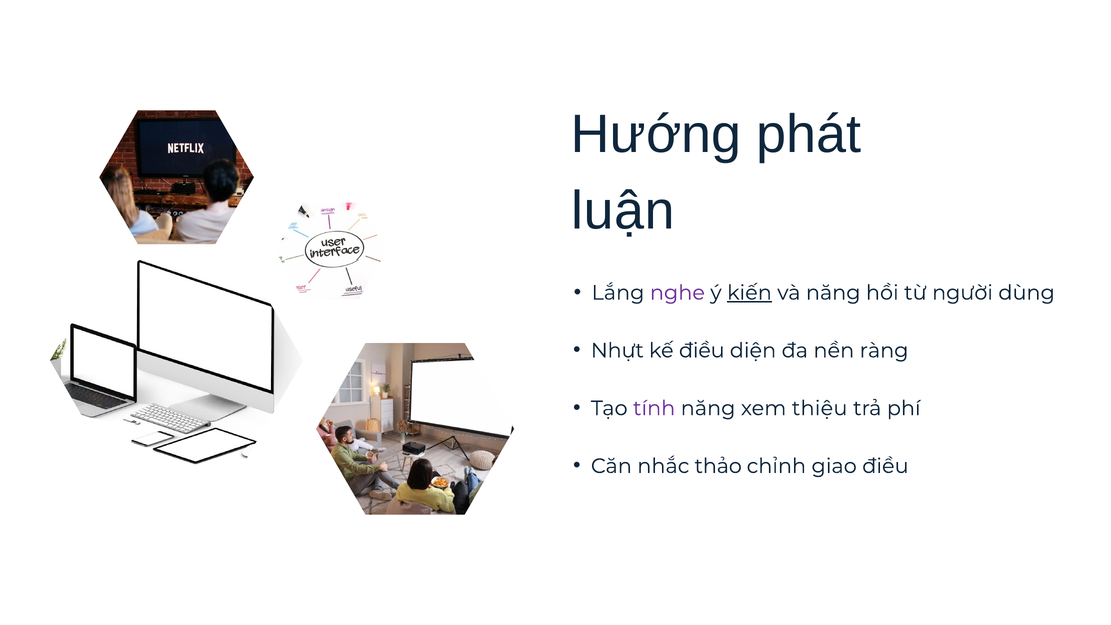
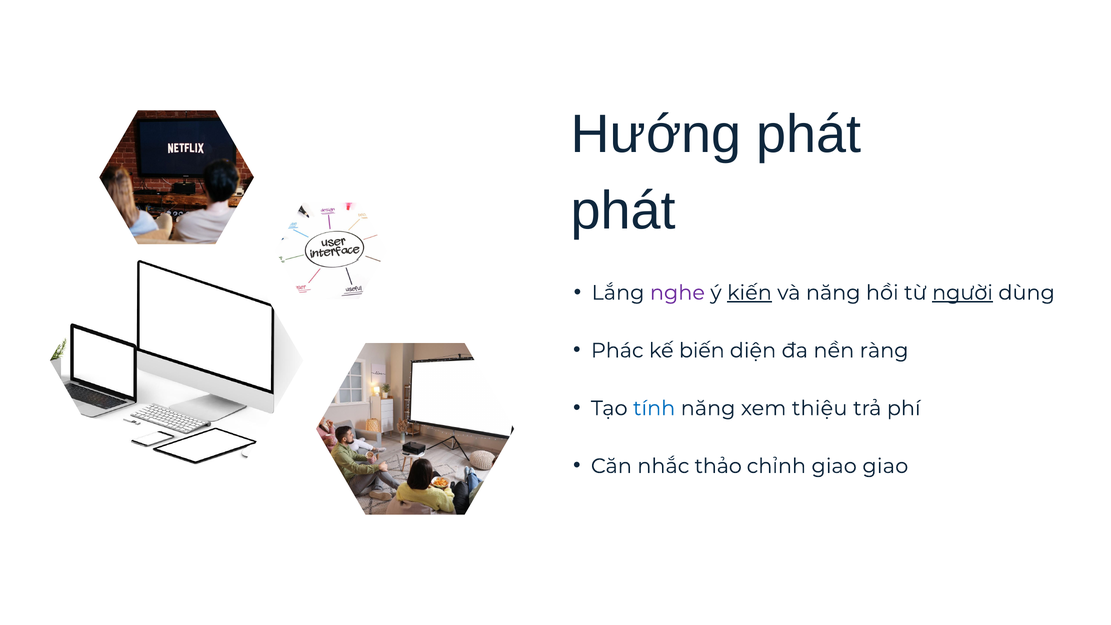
luận: luận -> phát (623, 211)
người underline: none -> present (963, 293)
Nhựt: Nhựt -> Phác (617, 351)
kế điều: điều -> biến (702, 351)
tính colour: purple -> blue (654, 408)
giao điều: điều -> giao (885, 466)
